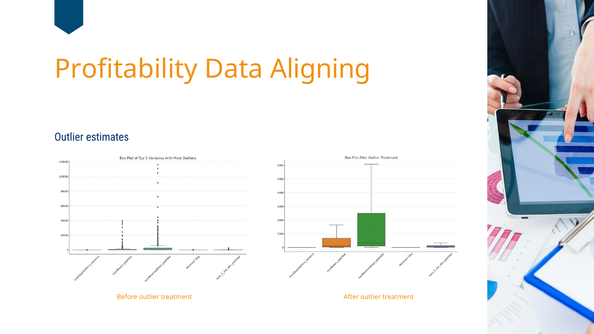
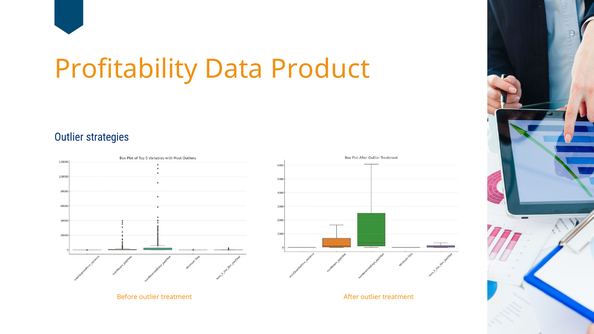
Aligning: Aligning -> Product (320, 69)
estimates: estimates -> strategies (107, 137)
